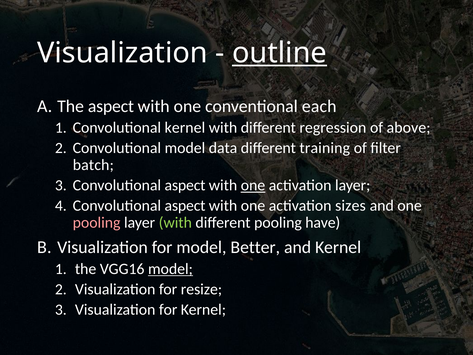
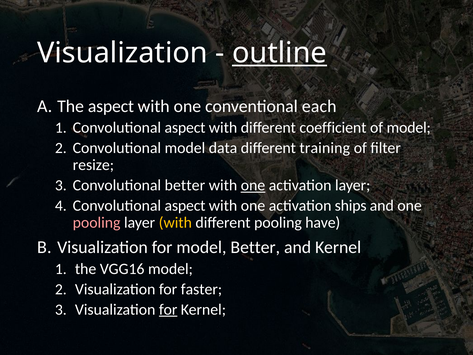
kernel: kernel -> aspect (185, 128)
regression: regression -> coefficient (333, 128)
of above: above -> model (409, 128)
batch: batch -> resize (93, 165)
aspect: aspect -> better (185, 185)
sizes: sizes -> ships (351, 206)
with colour: light green -> yellow (175, 223)
model underline: present -> none (170, 269)
resize: resize -> faster (201, 289)
for underline: none -> present (168, 309)
